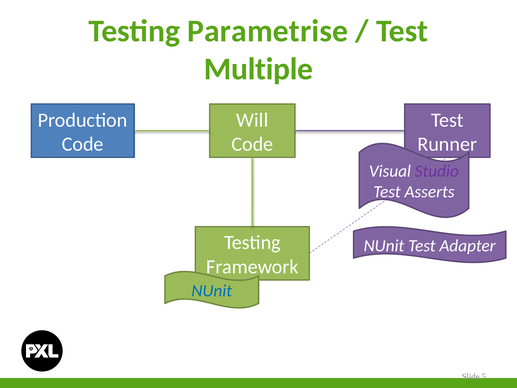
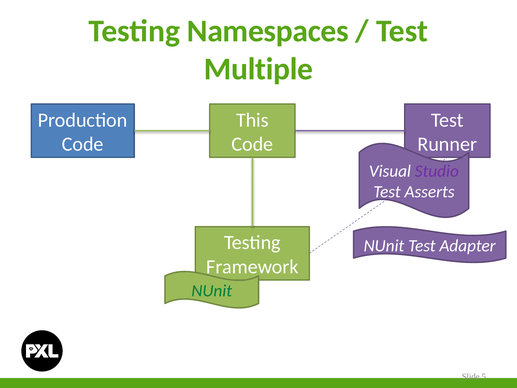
Parametrise: Parametrise -> Namespaces (268, 31)
Will: Will -> This (252, 120)
NUnit colour: blue -> green (212, 291)
